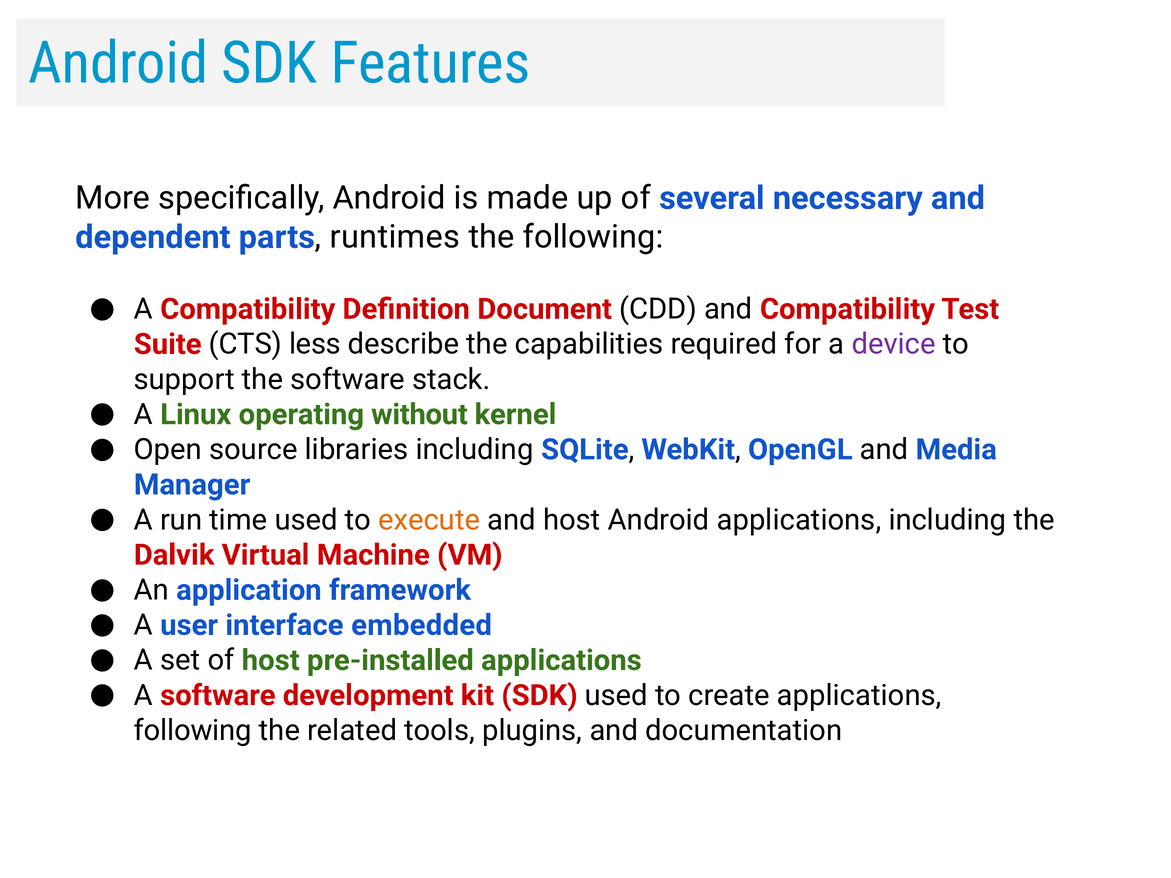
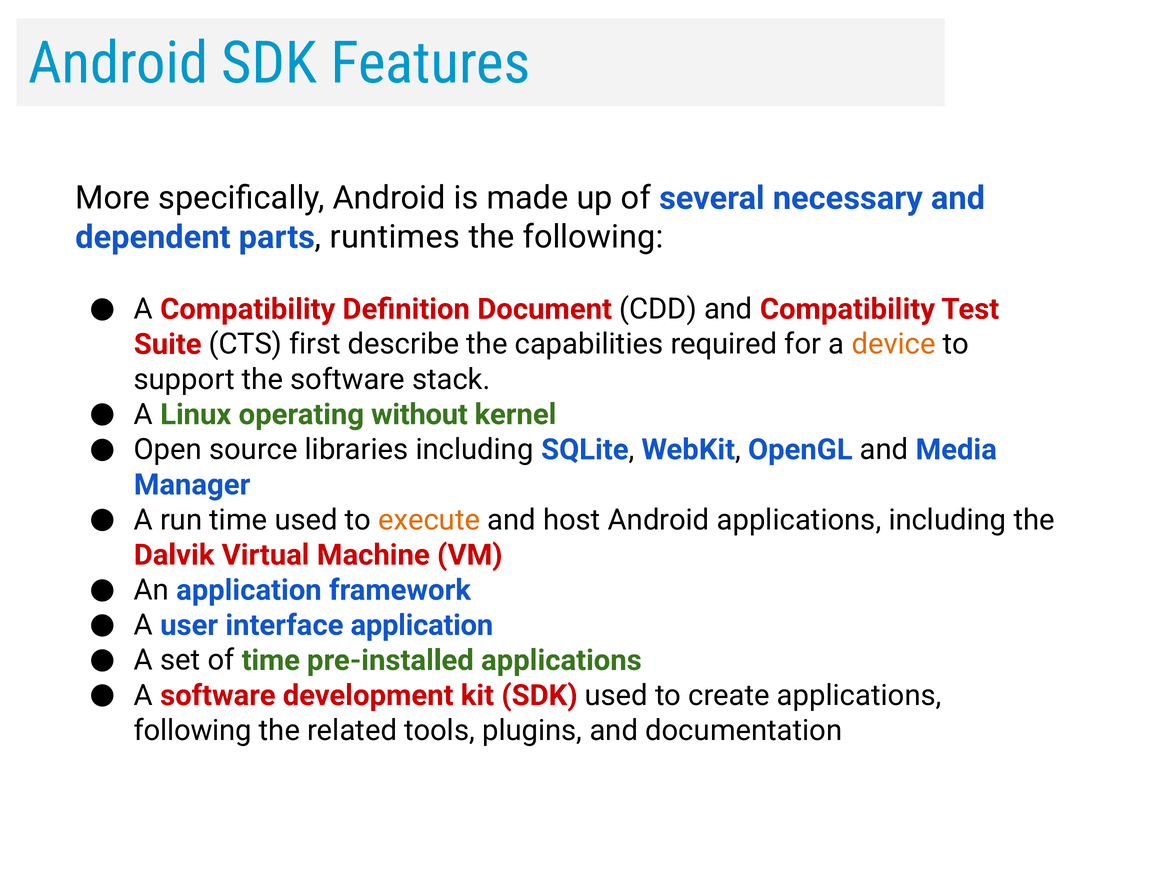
less: less -> first (315, 344)
device colour: purple -> orange (894, 344)
interface embedded: embedded -> application (422, 625)
of host: host -> time (271, 661)
